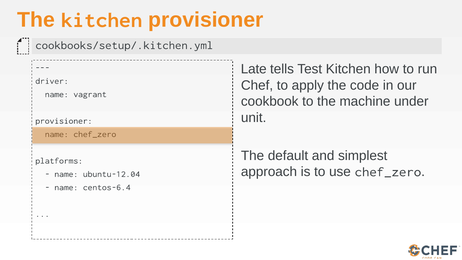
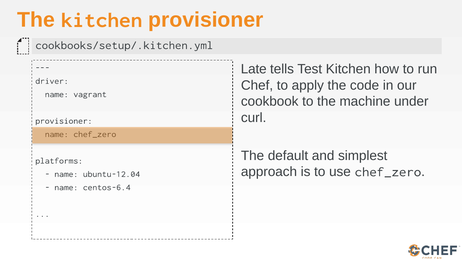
unit: unit -> curl (254, 117)
